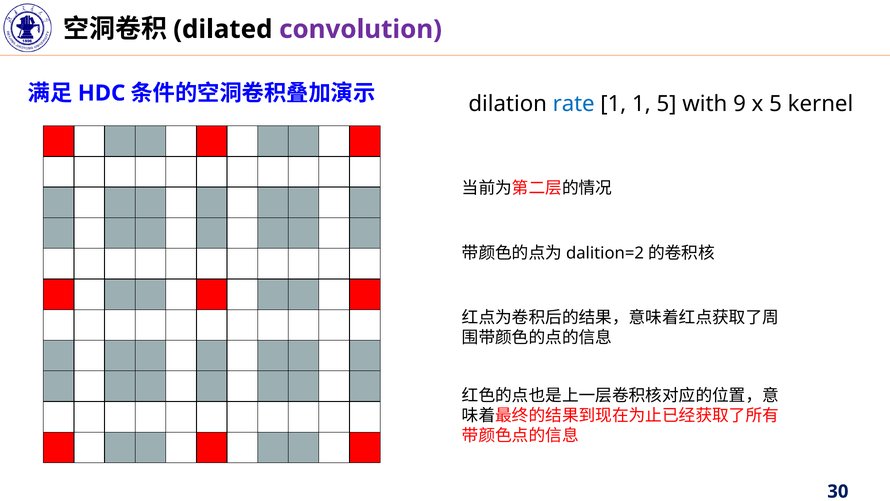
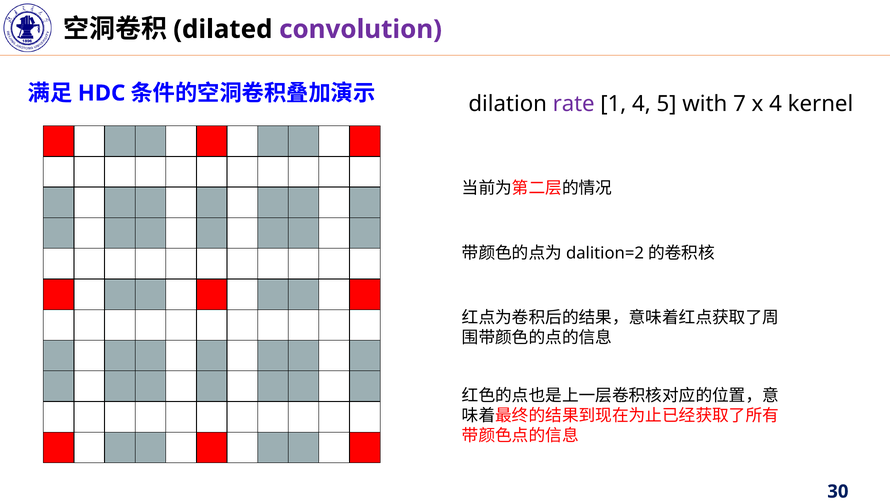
rate colour: blue -> purple (574, 104)
1 1: 1 -> 4 (641, 104)
9: 9 -> 7 (740, 104)
x 5: 5 -> 4 (776, 104)
